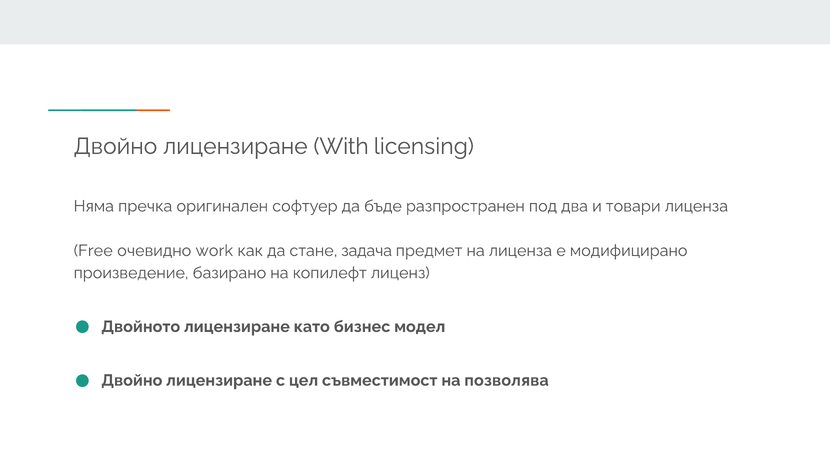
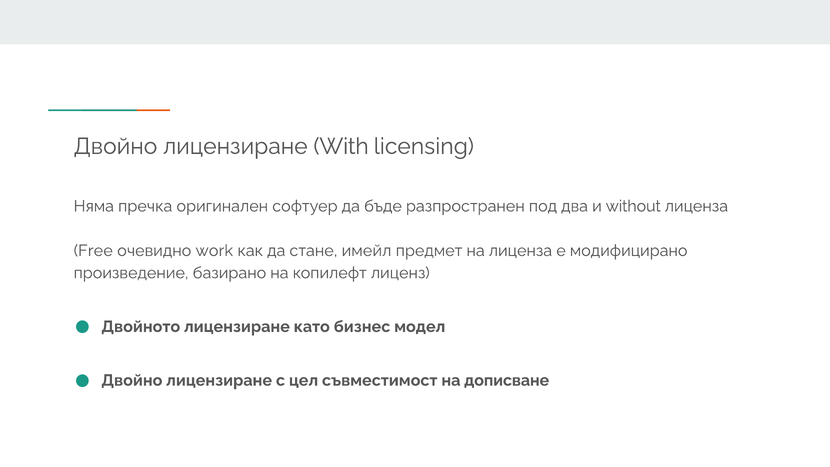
товари: товари -> without (633, 206)
задача: задача -> имейл (367, 251)
позволява: позволява -> дописване (507, 380)
